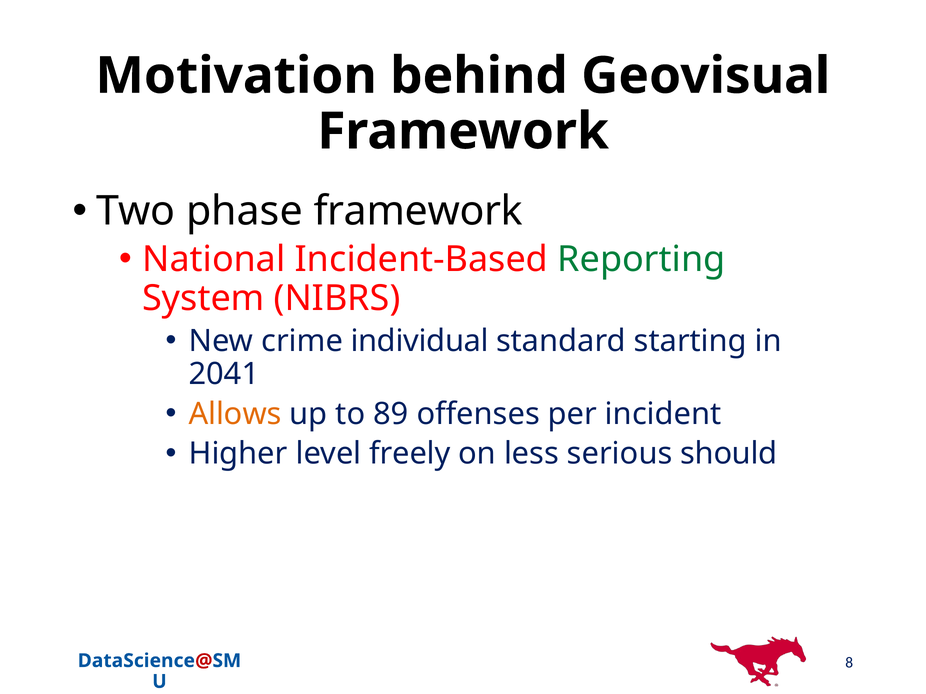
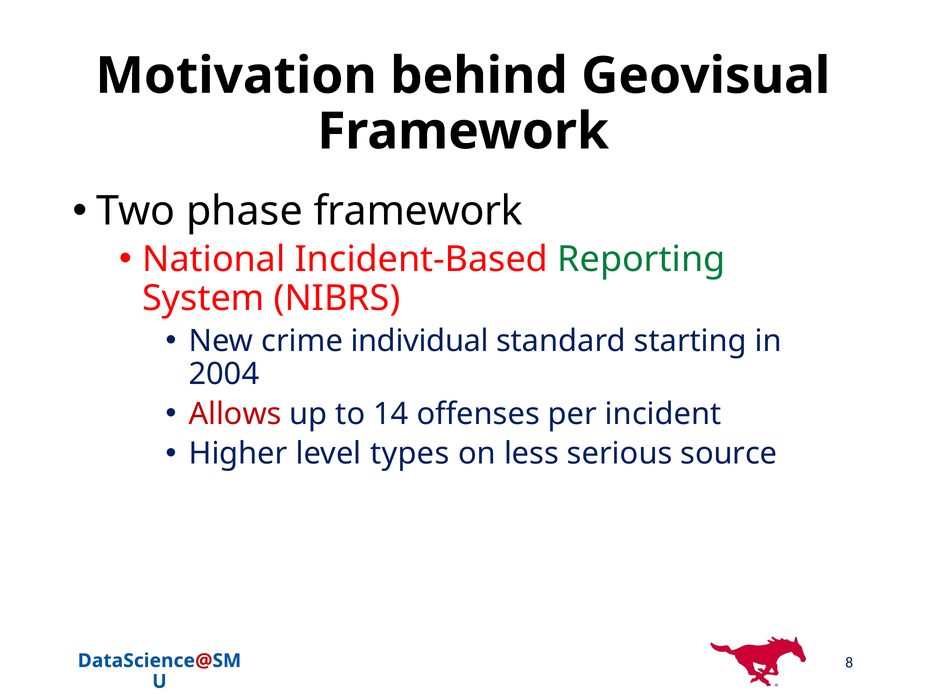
2041: 2041 -> 2004 (224, 374)
Allows colour: orange -> red (235, 414)
89: 89 -> 14 (391, 414)
freely: freely -> types (410, 454)
should: should -> source (729, 454)
